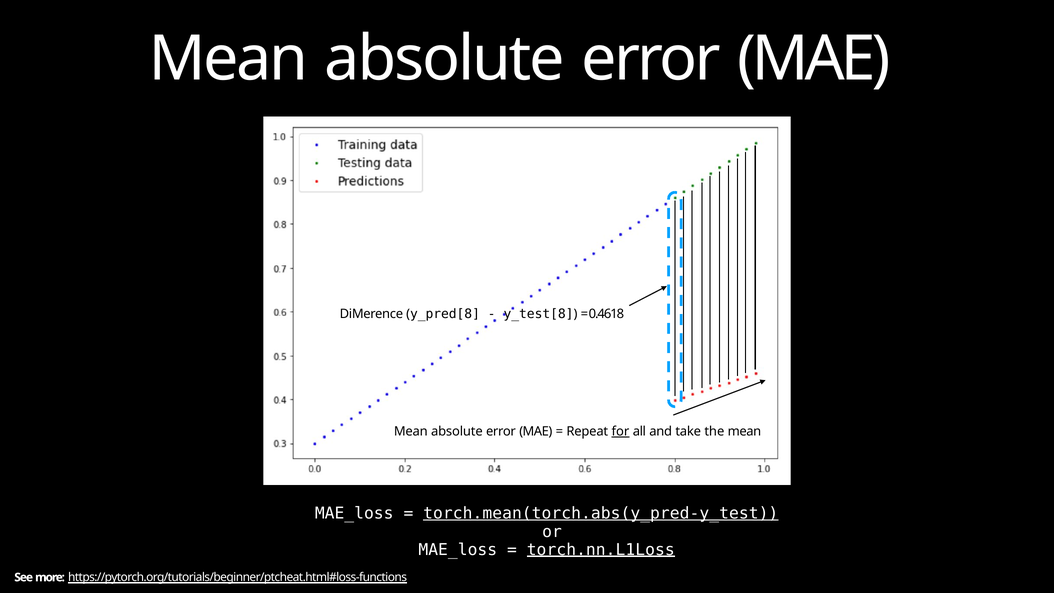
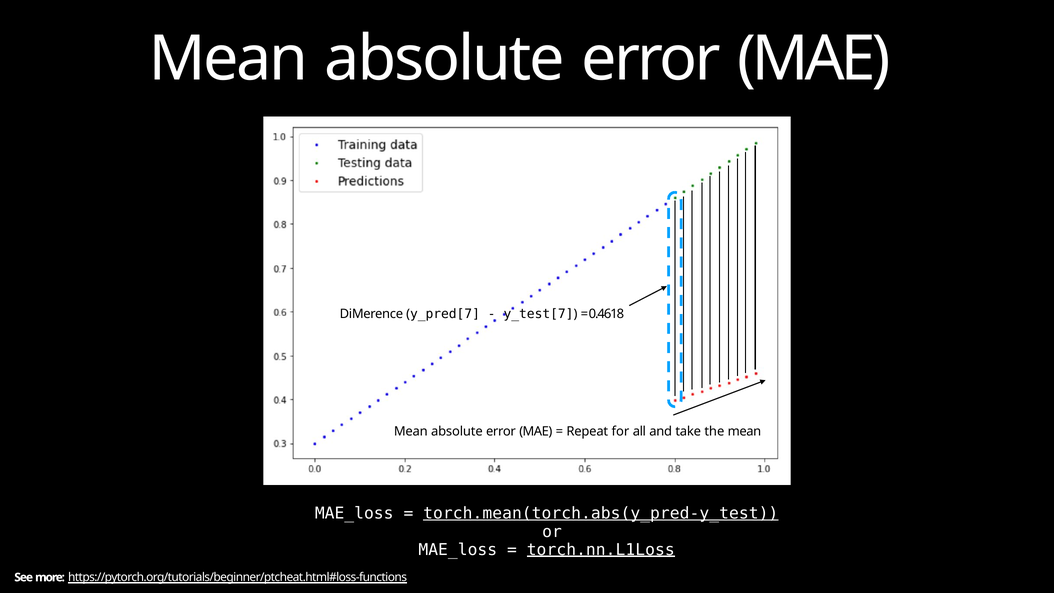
y_pred[8: y_pred[8 -> y_pred[7 (445, 314)
y_test[8: y_test[8 -> y_test[7 (539, 314)
for underline: present -> none (620, 431)
